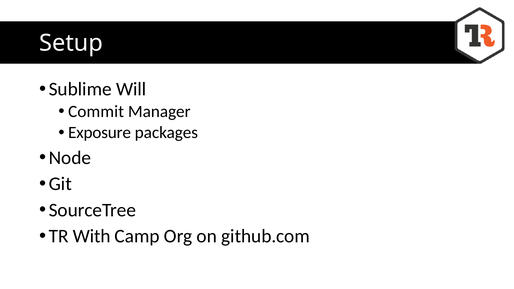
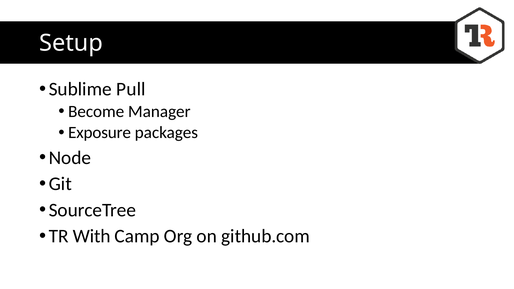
Will: Will -> Pull (131, 89)
Commit: Commit -> Become (96, 112)
